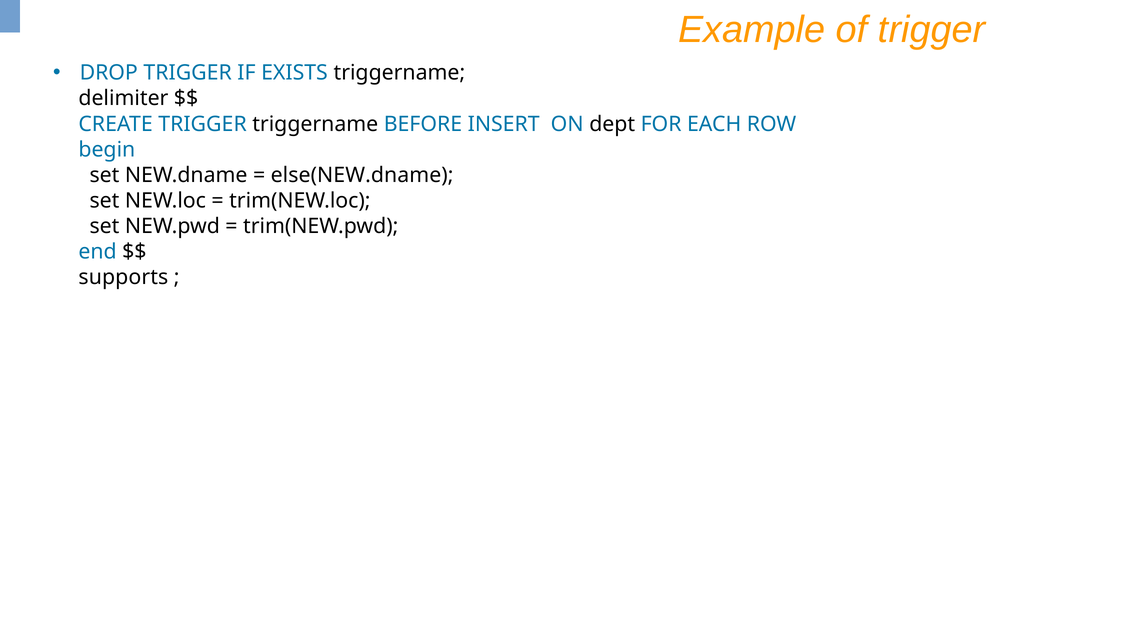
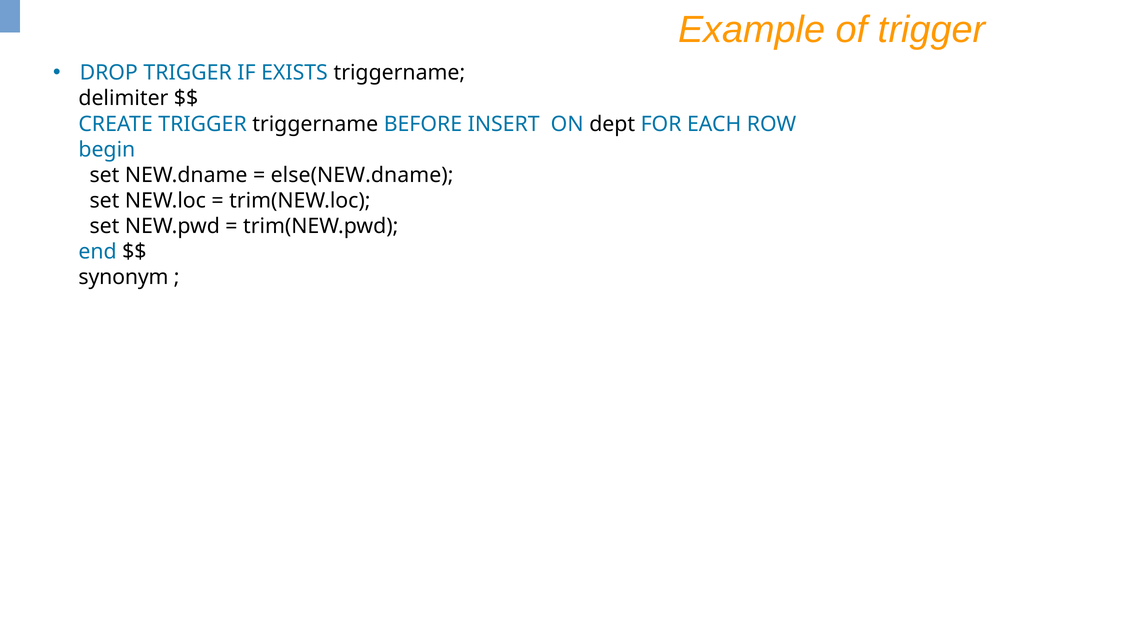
supports: supports -> synonym (123, 277)
